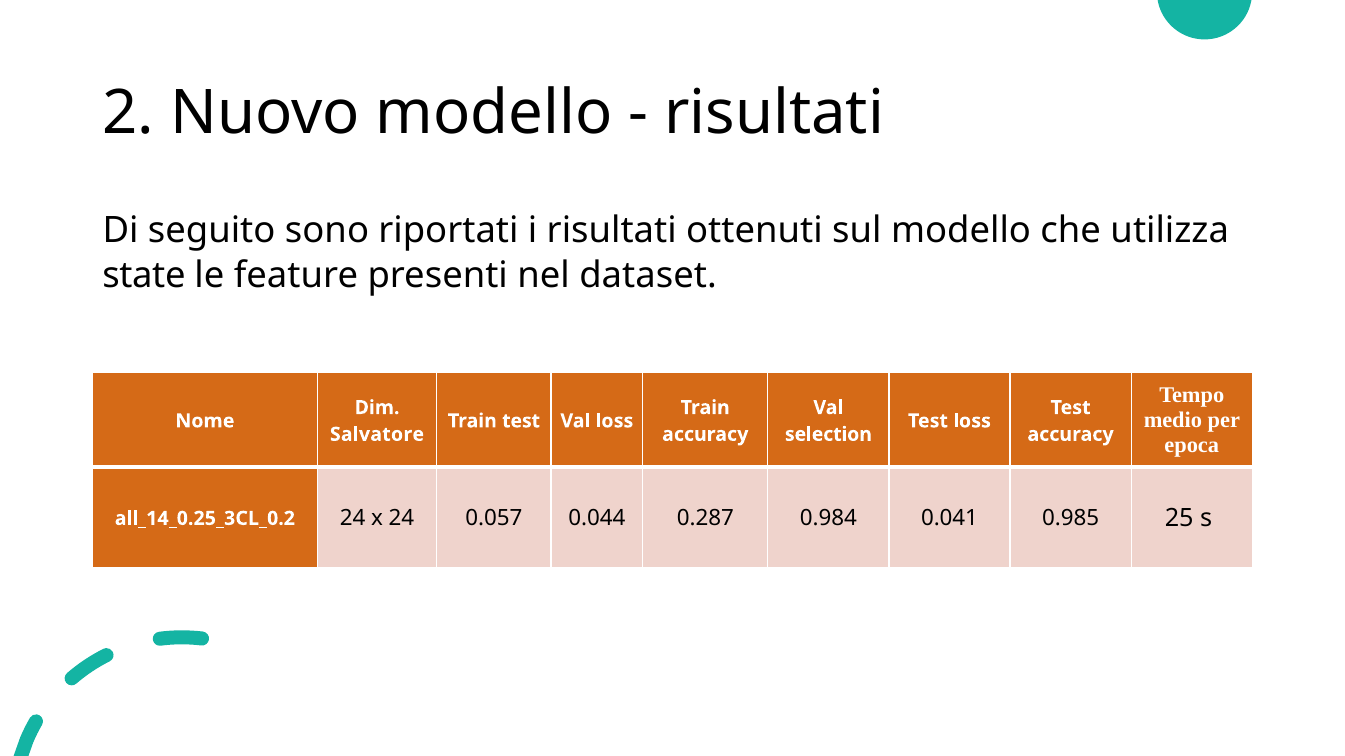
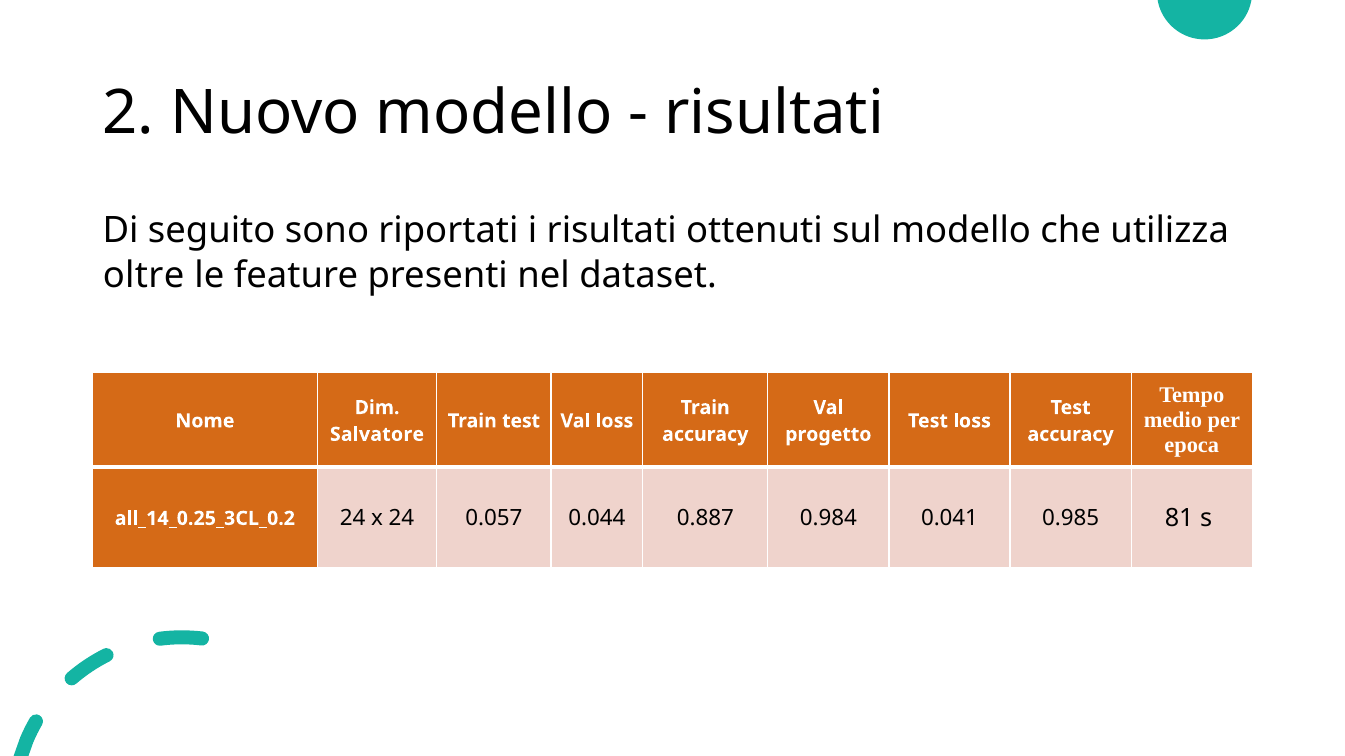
state: state -> oltre (144, 276)
selection: selection -> progetto (828, 435)
0.287: 0.287 -> 0.887 (705, 519)
25: 25 -> 81 (1179, 519)
